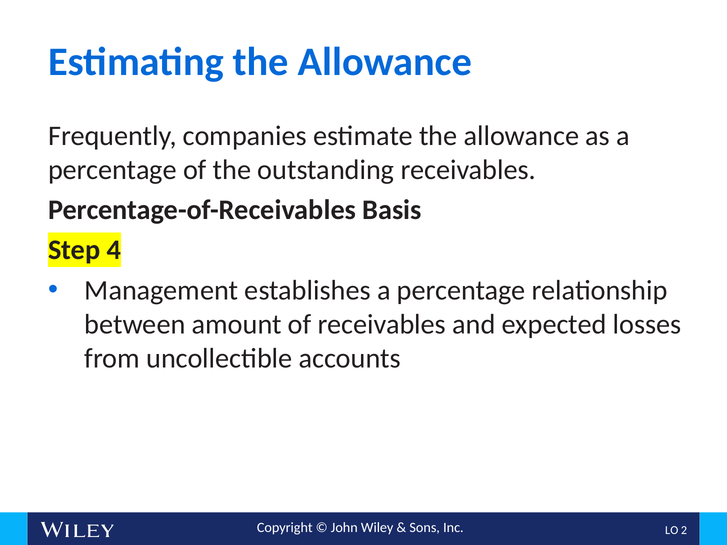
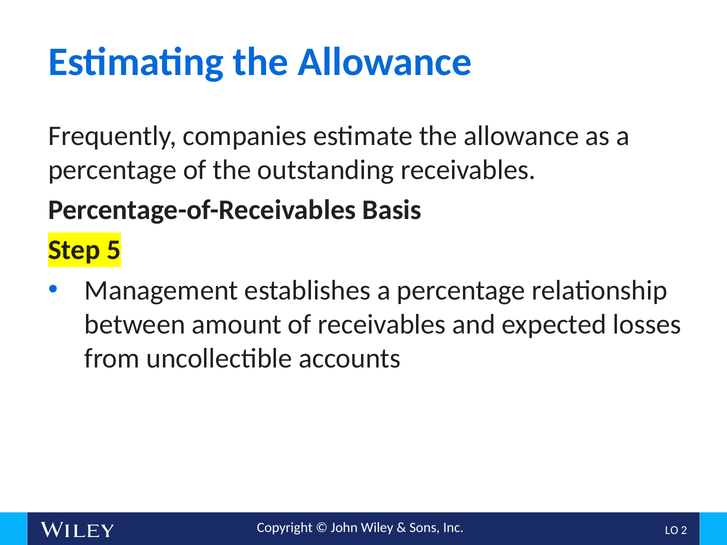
4: 4 -> 5 (114, 250)
